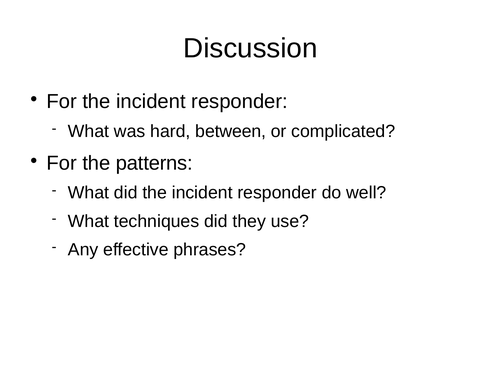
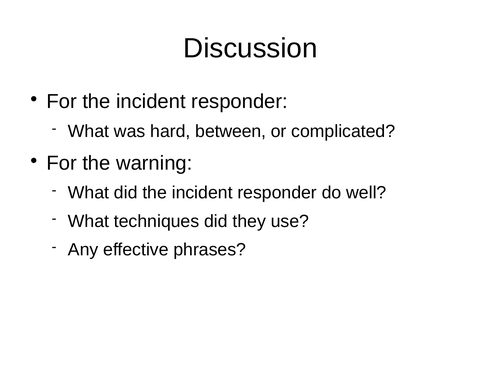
patterns: patterns -> warning (154, 163)
